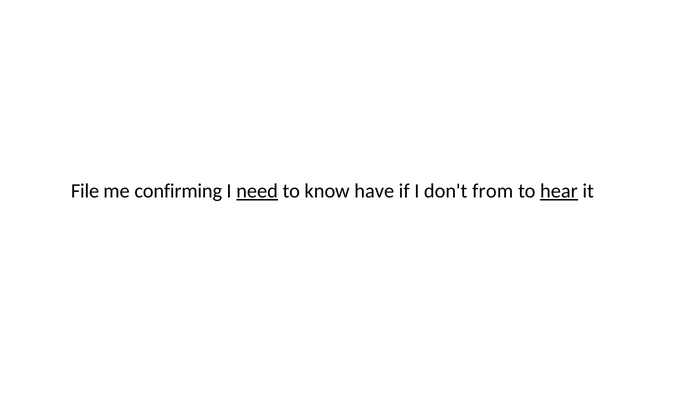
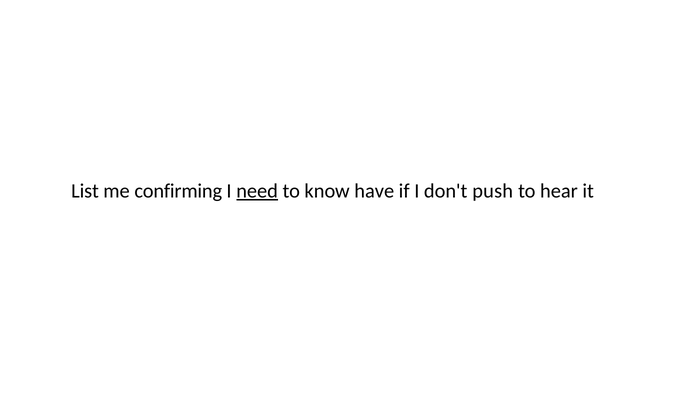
File: File -> List (85, 191)
from: from -> push (493, 191)
hear underline: present -> none (559, 191)
